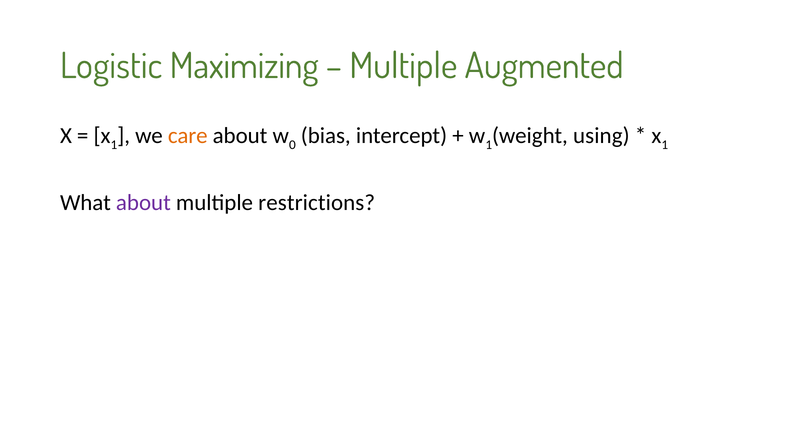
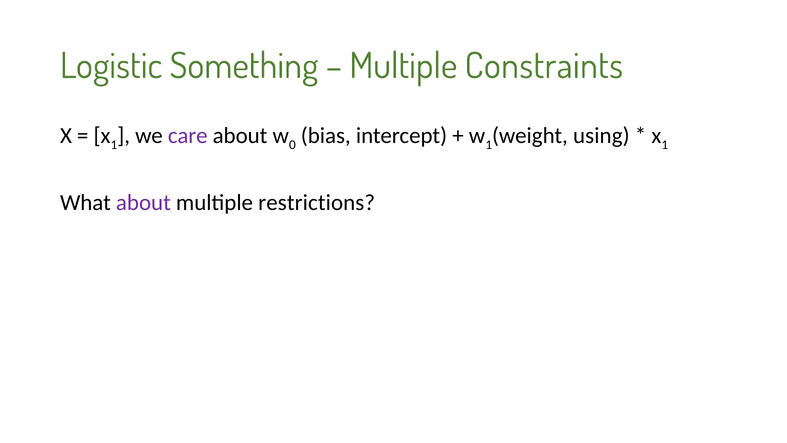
Maximizing: Maximizing -> Something (244, 66)
Augmented: Augmented -> Constraints (544, 66)
care colour: orange -> purple (188, 136)
